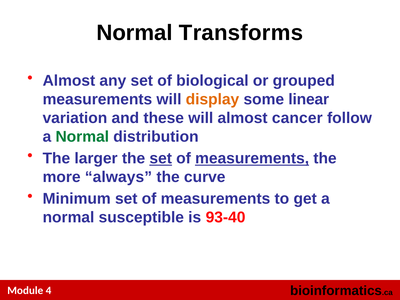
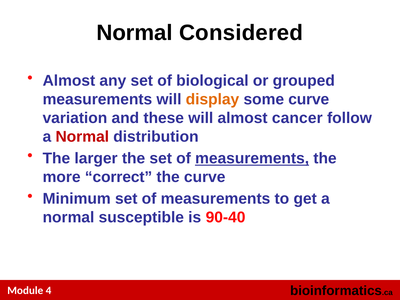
Transforms: Transforms -> Considered (241, 33)
some linear: linear -> curve (309, 99)
Normal colour: green -> red (82, 137)
set underline: present -> none (161, 158)
always: always -> correct (119, 177)
93-40: 93-40 -> 90-40 (226, 218)
